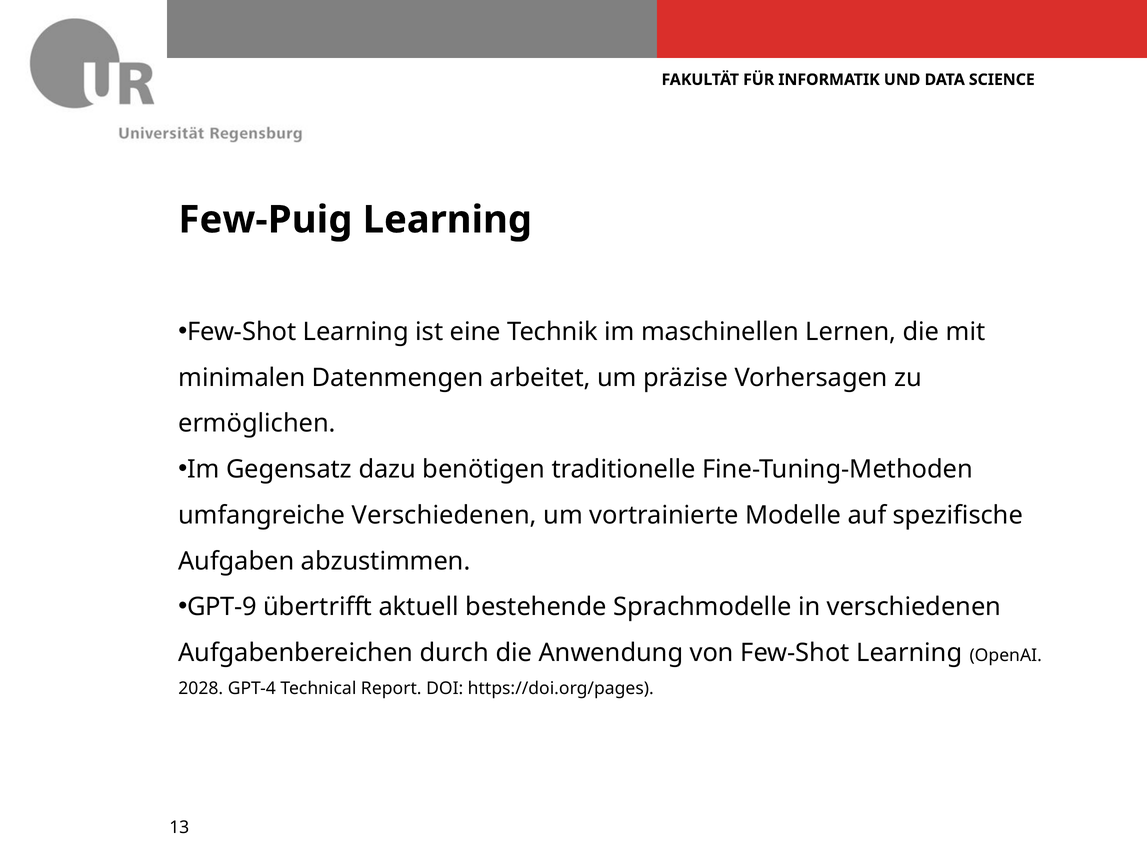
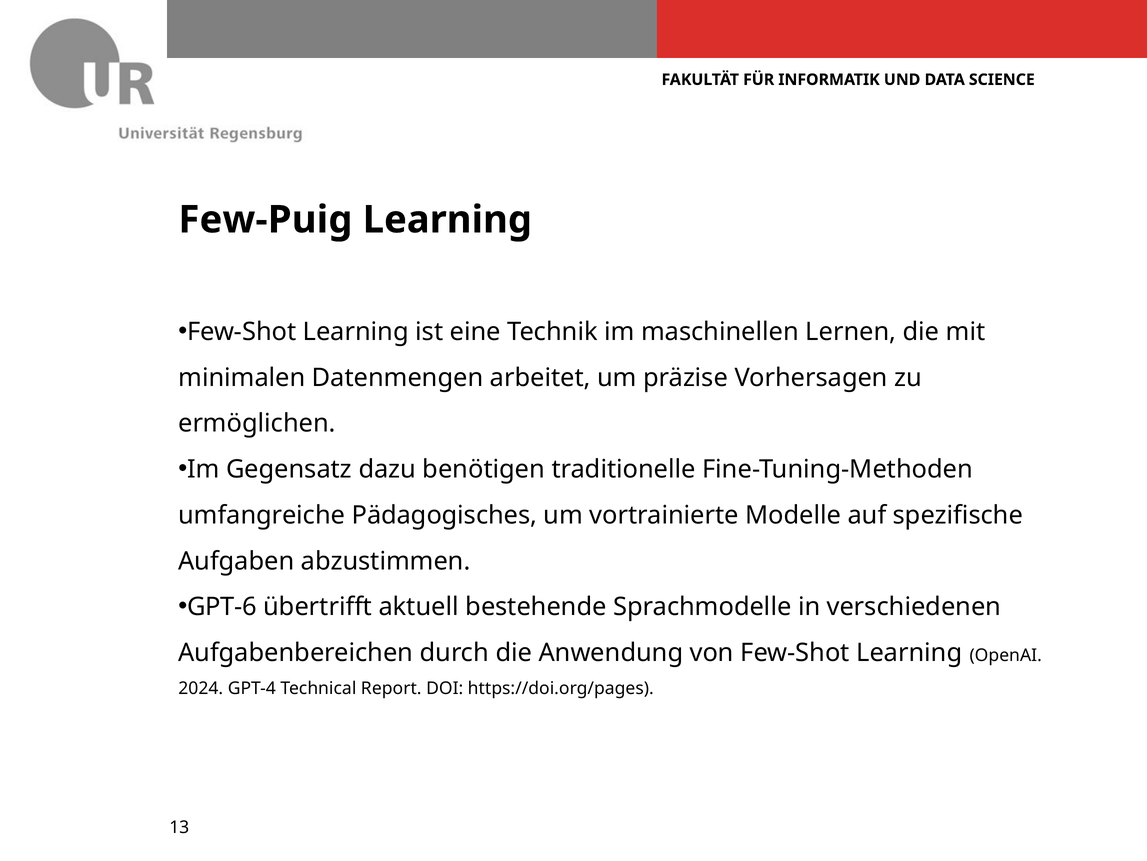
umfangreiche Verschiedenen: Verschiedenen -> Pädagogisches (444, 515)
GPT-9: GPT-9 -> GPT-6 (222, 607)
2028: 2028 -> 2024 (201, 688)
